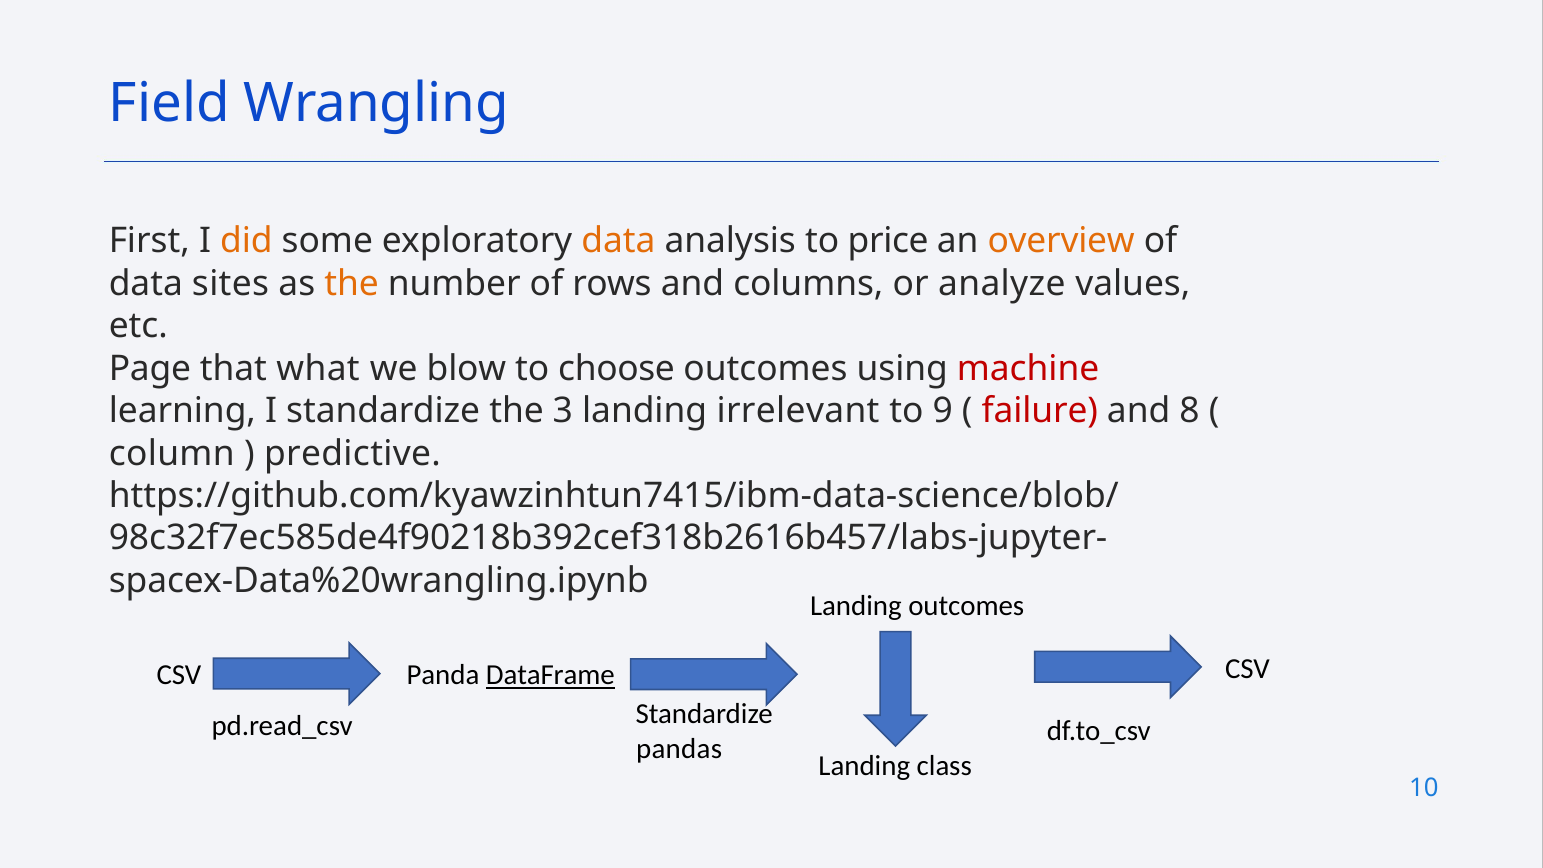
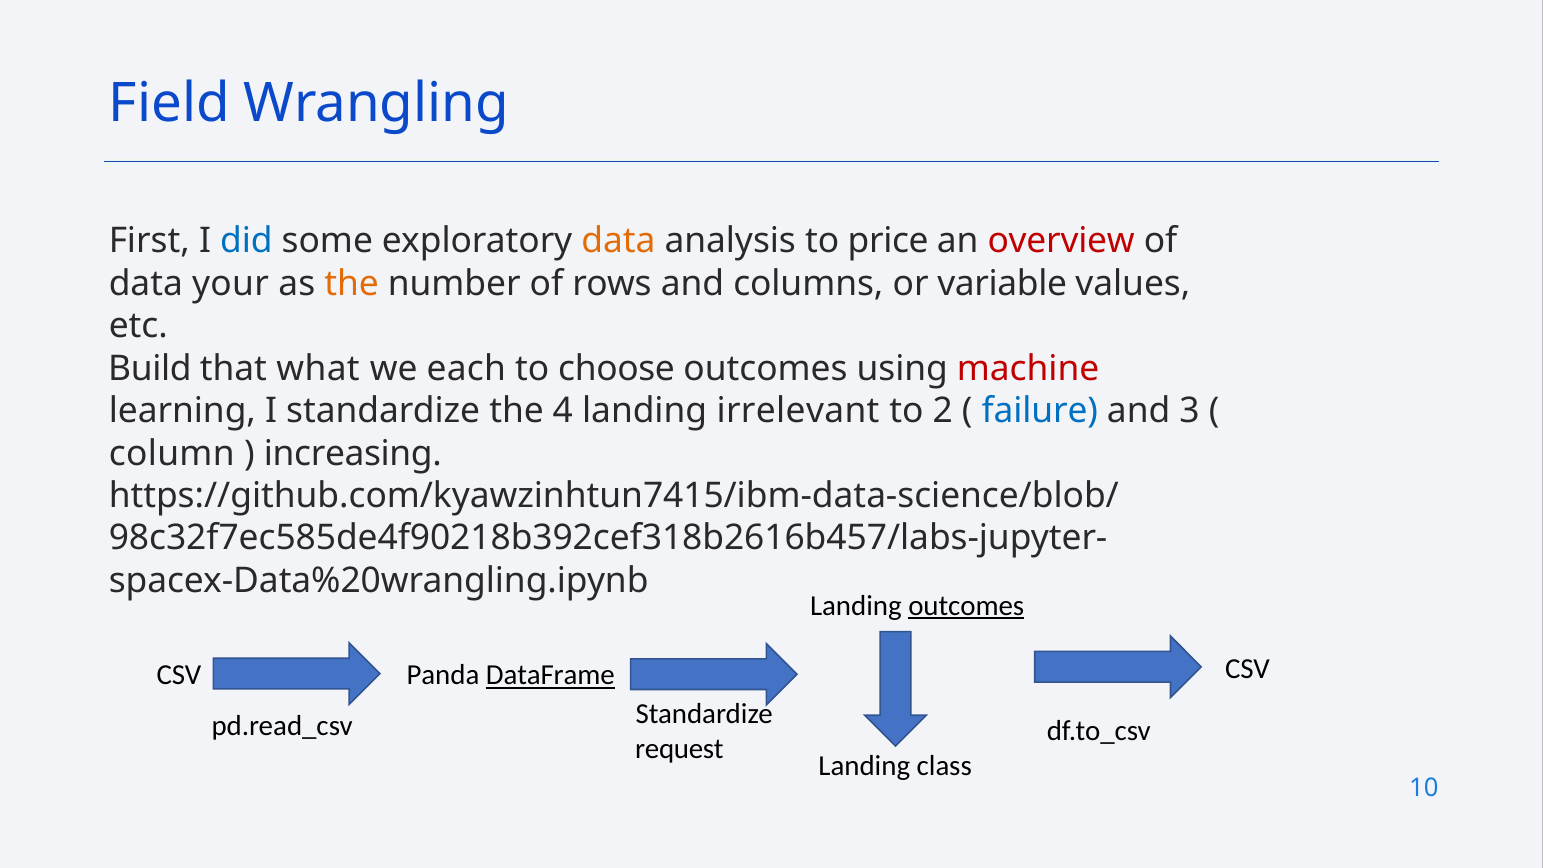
did colour: orange -> blue (246, 241)
overview colour: orange -> red (1061, 241)
sites: sites -> your (231, 284)
analyze: analyze -> variable (1002, 284)
Page: Page -> Build (150, 369)
blow: blow -> each (466, 369)
3: 3 -> 4 (563, 411)
9: 9 -> 2 (943, 411)
failure colour: red -> blue (1040, 411)
8: 8 -> 3 (1189, 411)
predictive: predictive -> increasing (353, 453)
outcomes underline: none -> present (966, 606)
pandas: pandas -> request (679, 748)
